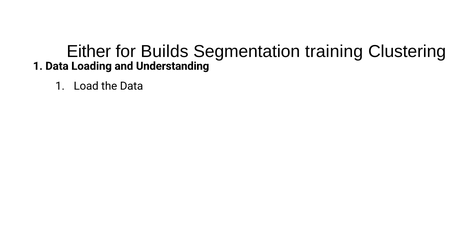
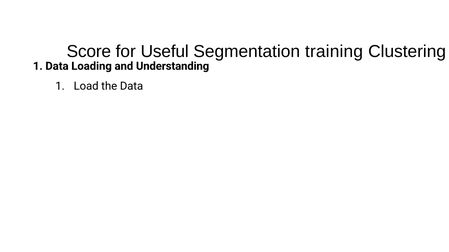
Either: Either -> Score (89, 52)
Builds: Builds -> Useful (165, 52)
